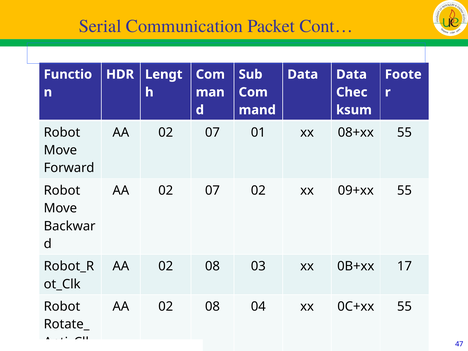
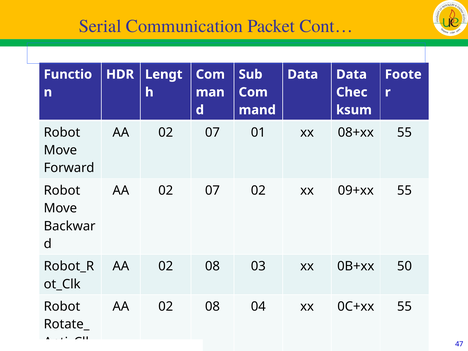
17: 17 -> 50 (405, 266)
